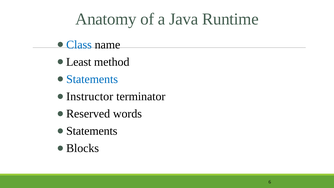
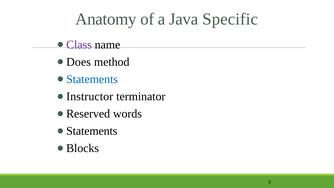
Runtime: Runtime -> Specific (230, 19)
Class colour: blue -> purple (79, 45)
Least: Least -> Does (79, 62)
